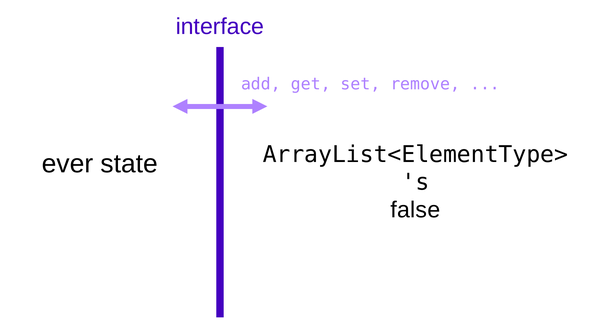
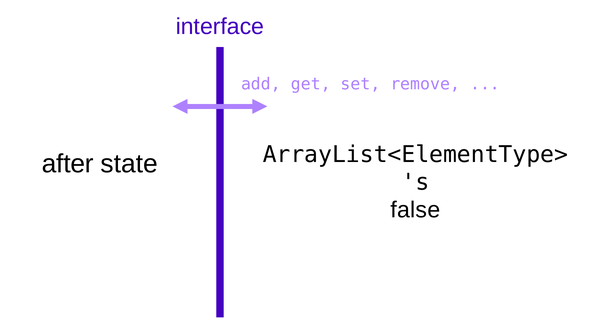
ever: ever -> after (68, 164)
